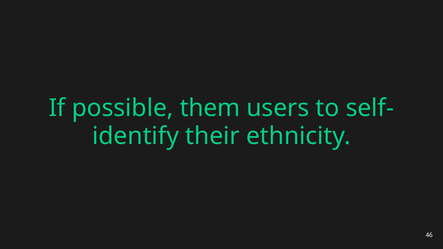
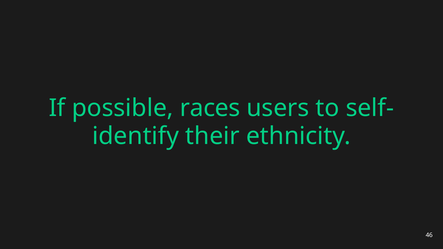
them: them -> races (210, 108)
